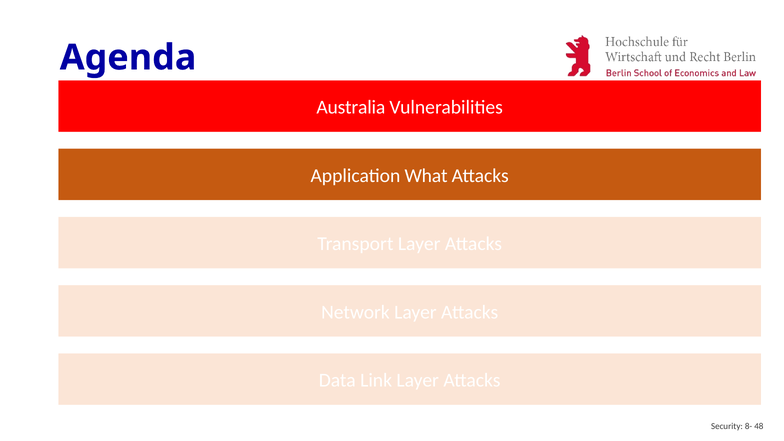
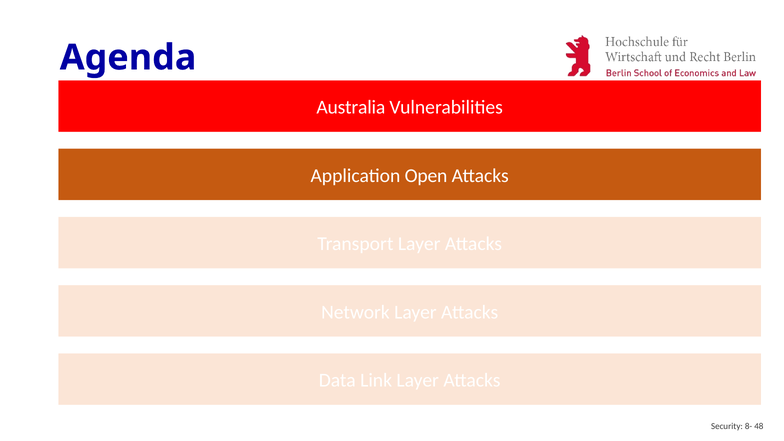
What: What -> Open (426, 176)
